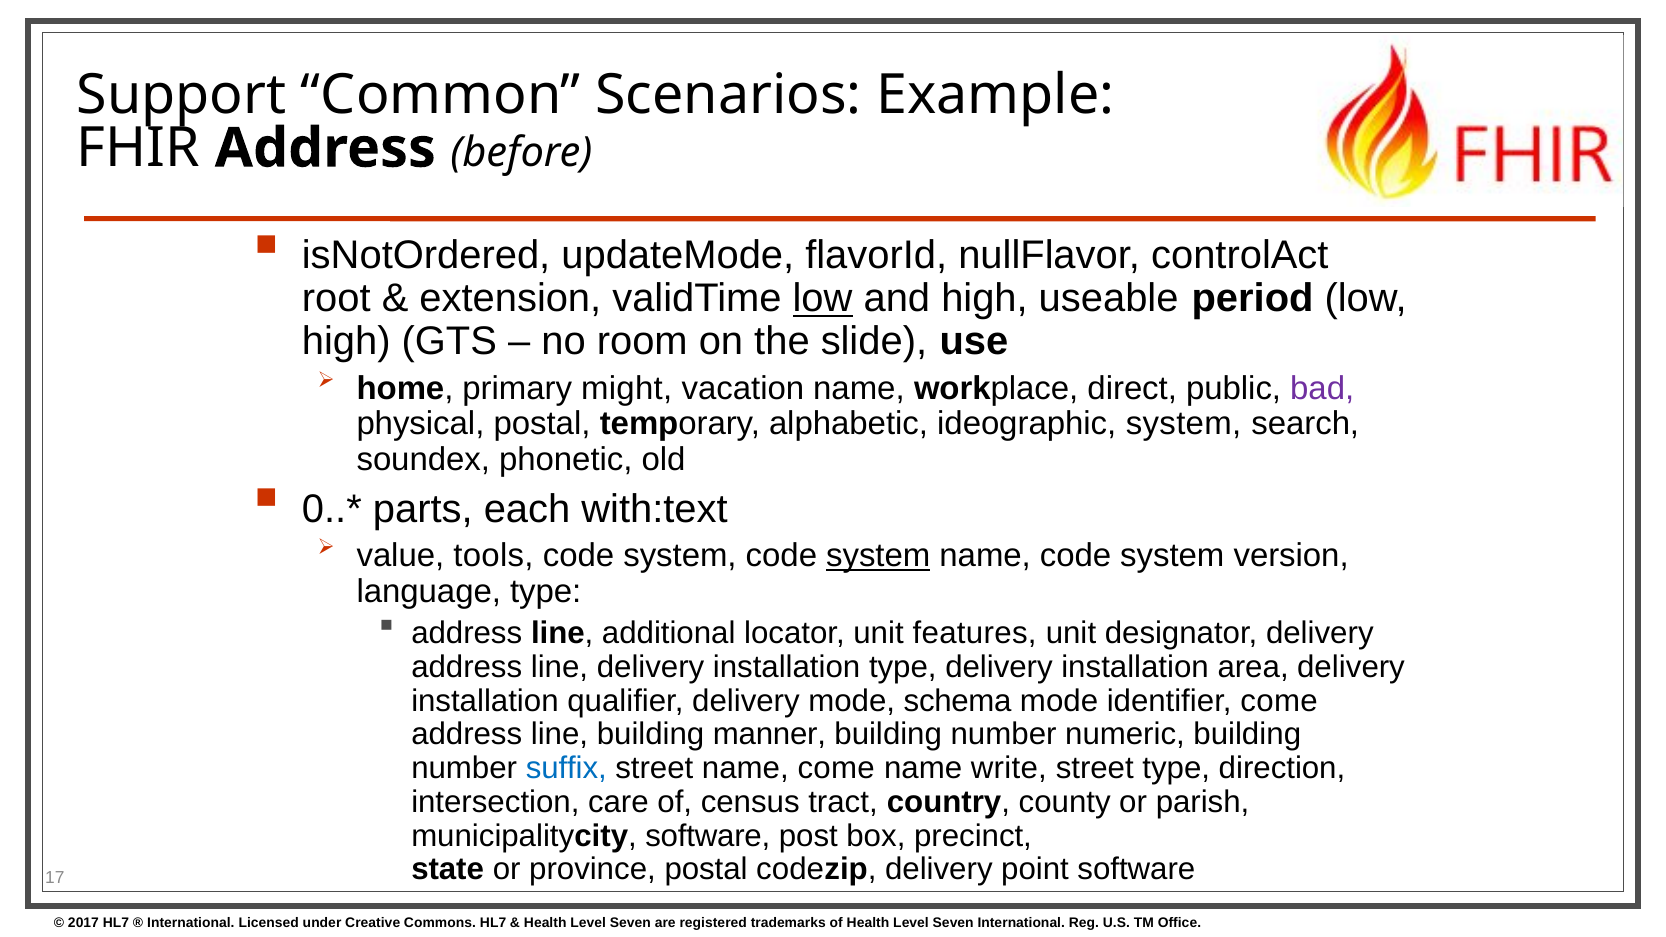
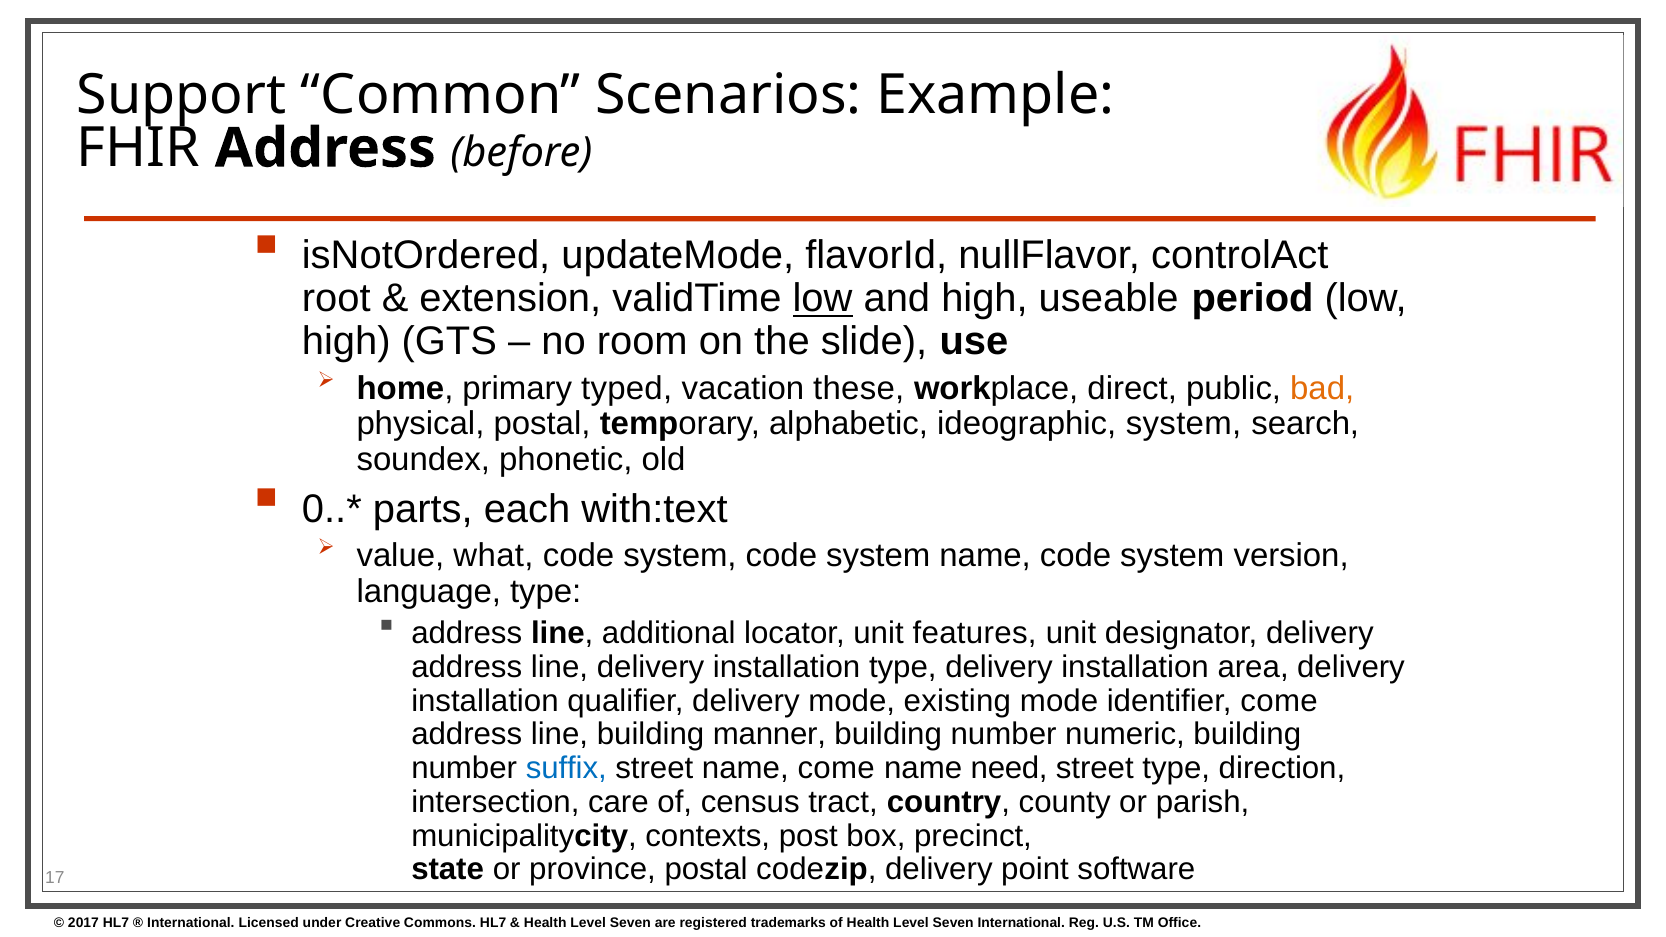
might: might -> typed (627, 388)
vacation name: name -> these (859, 388)
bad colour: purple -> orange (1322, 388)
tools: tools -> what (493, 556)
system underline: present -> none (878, 556)
schema: schema -> existing (957, 701)
write: write -> need (1009, 768)
municipalitycity software: software -> contexts (708, 836)
